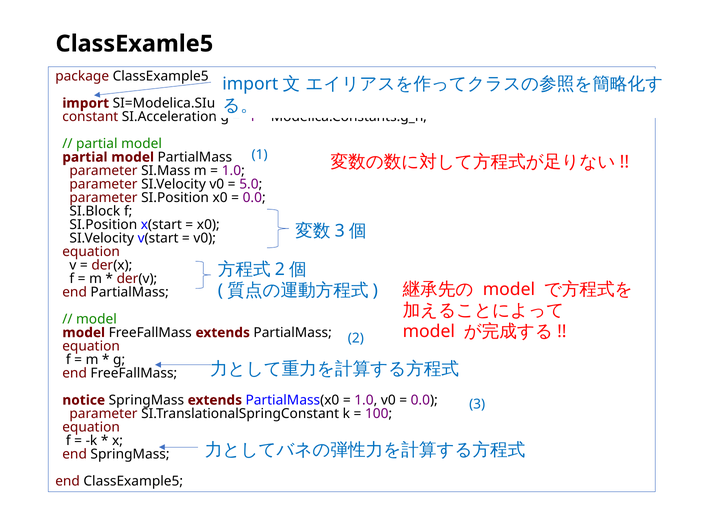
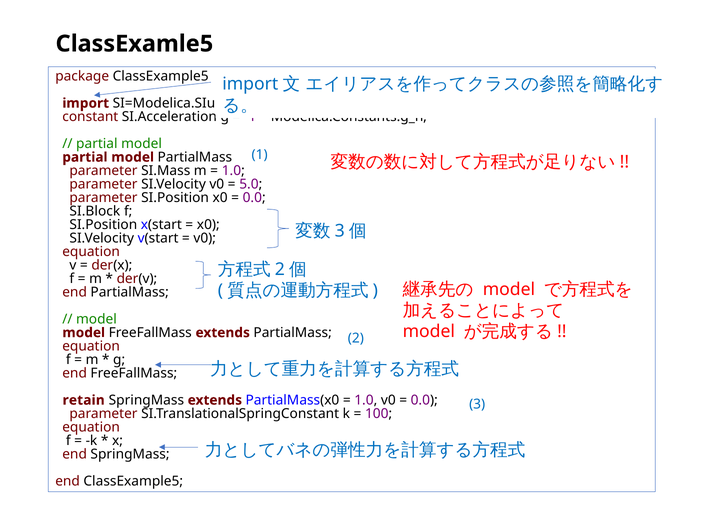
notice: notice -> retain (84, 400)
